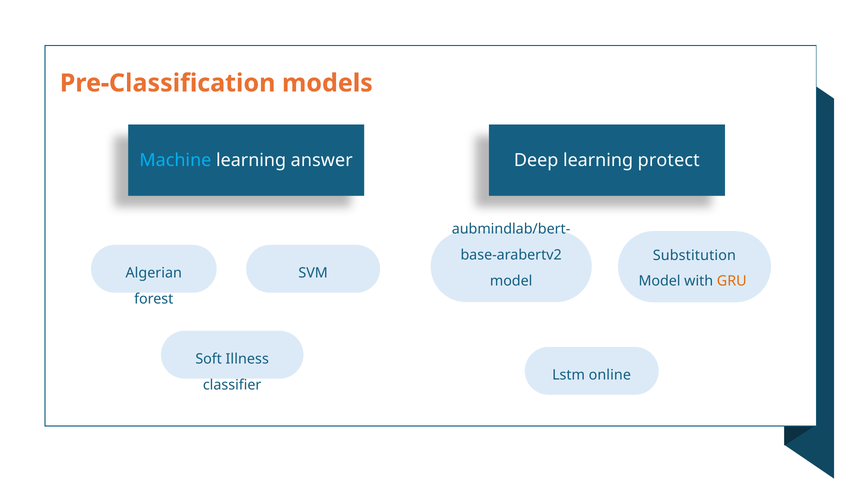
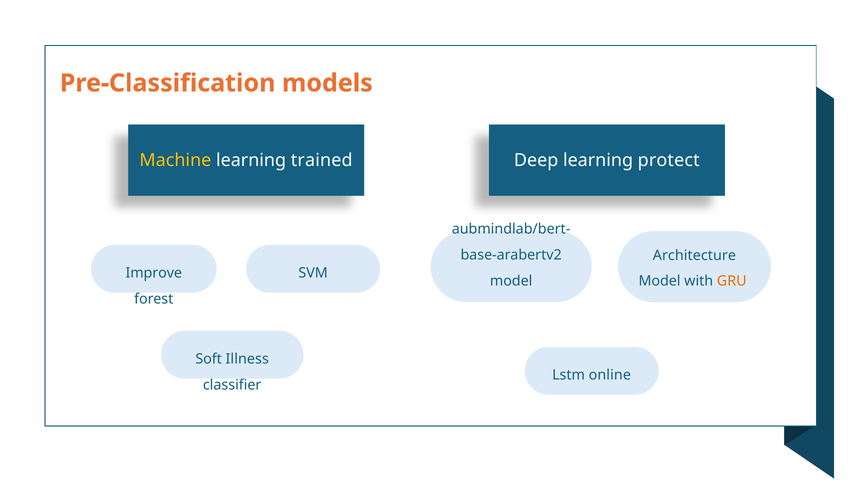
Machine colour: light blue -> yellow (175, 160)
answer: answer -> trained (322, 160)
Substitution: Substitution -> Architecture (694, 255)
Algerian: Algerian -> Improve (154, 273)
